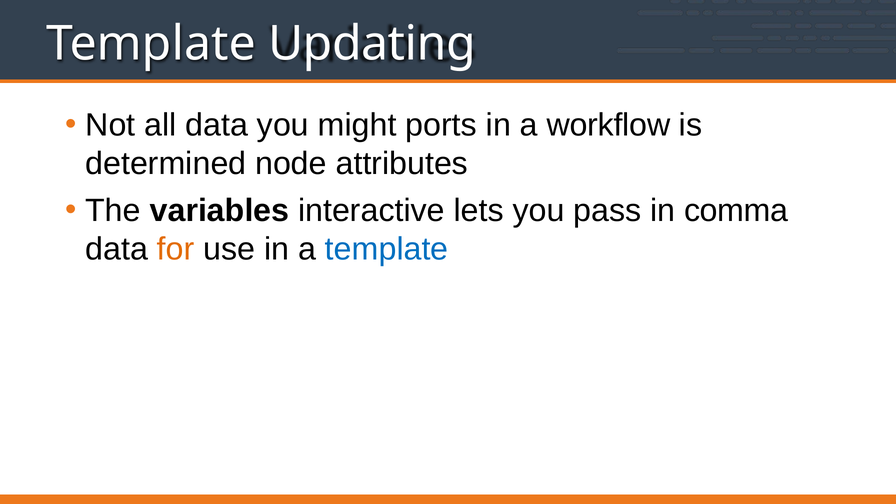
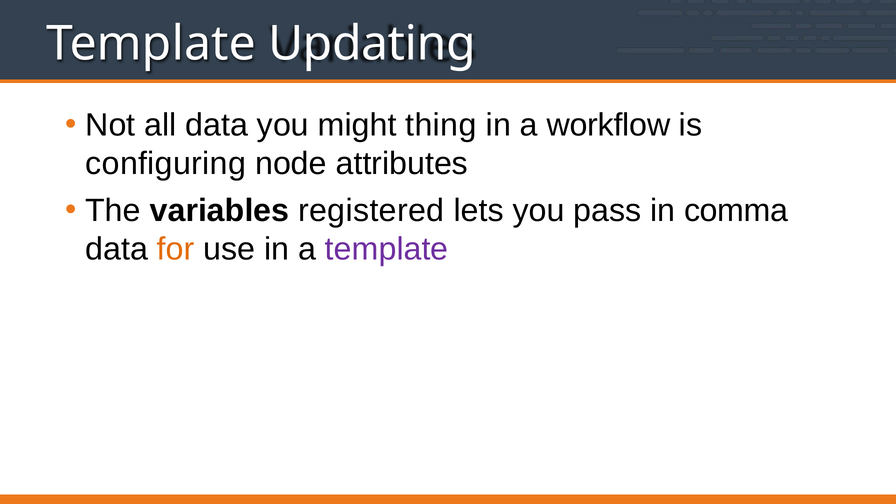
ports: ports -> thing (441, 125)
determined: determined -> configuring (166, 164)
interactive: interactive -> registered (371, 211)
template colour: blue -> purple (387, 249)
